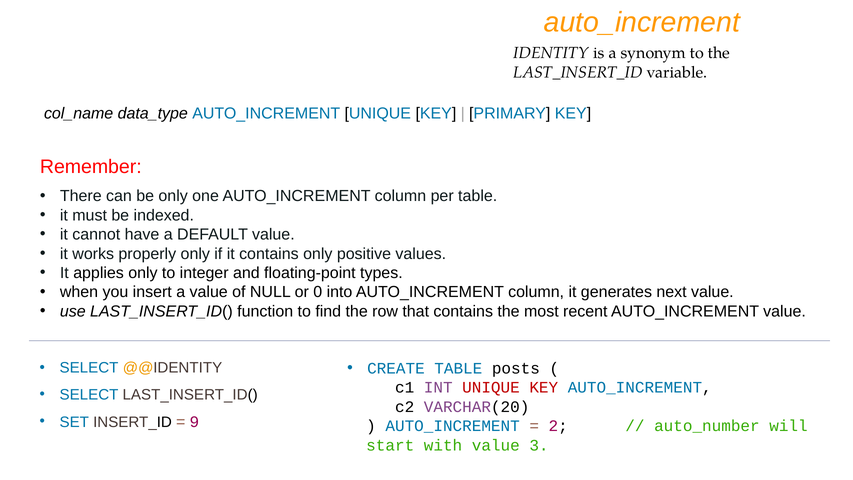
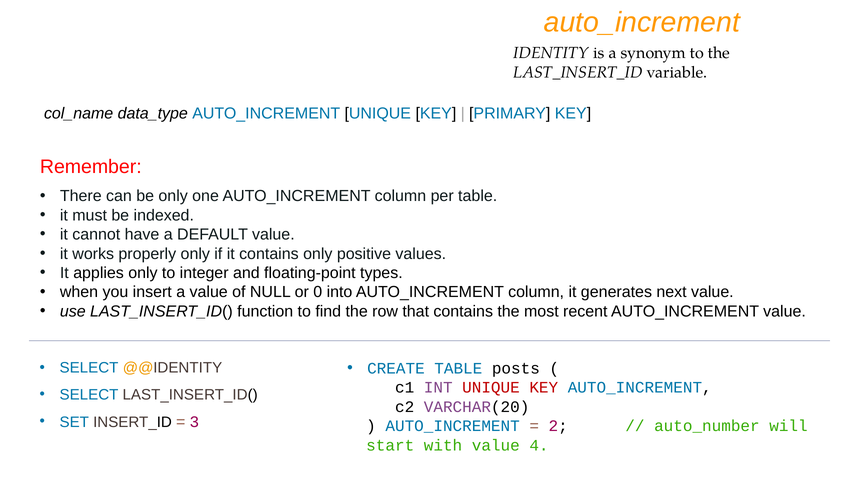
9: 9 -> 3 (194, 422)
3: 3 -> 4 (539, 445)
